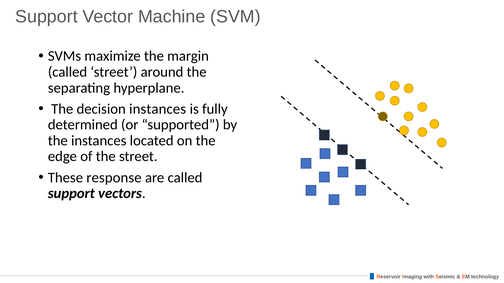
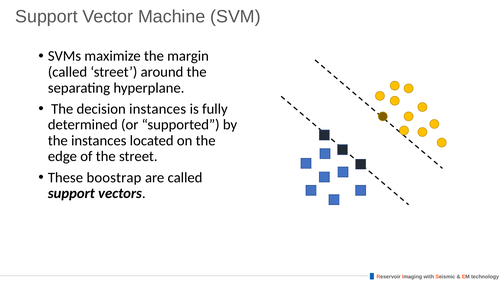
response: response -> boostrap (114, 178)
